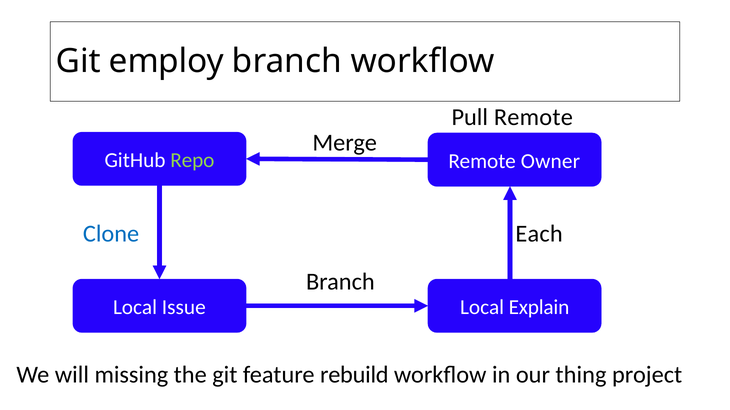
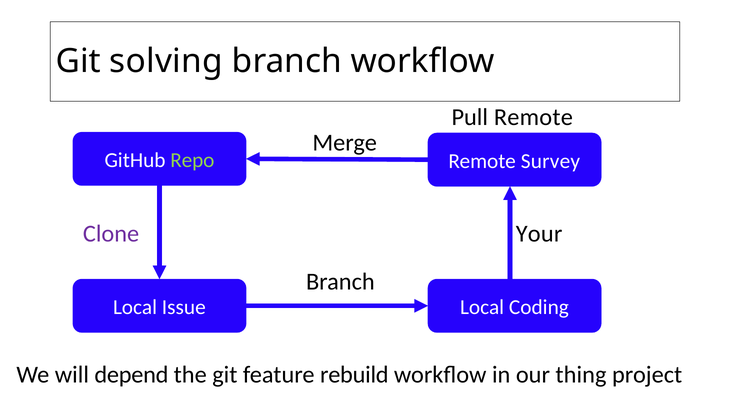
employ: employ -> solving (166, 61)
Owner: Owner -> Survey (550, 161)
Clone colour: blue -> purple (111, 234)
Each: Each -> Your (539, 234)
Explain: Explain -> Coding (539, 308)
missing: missing -> depend (131, 375)
